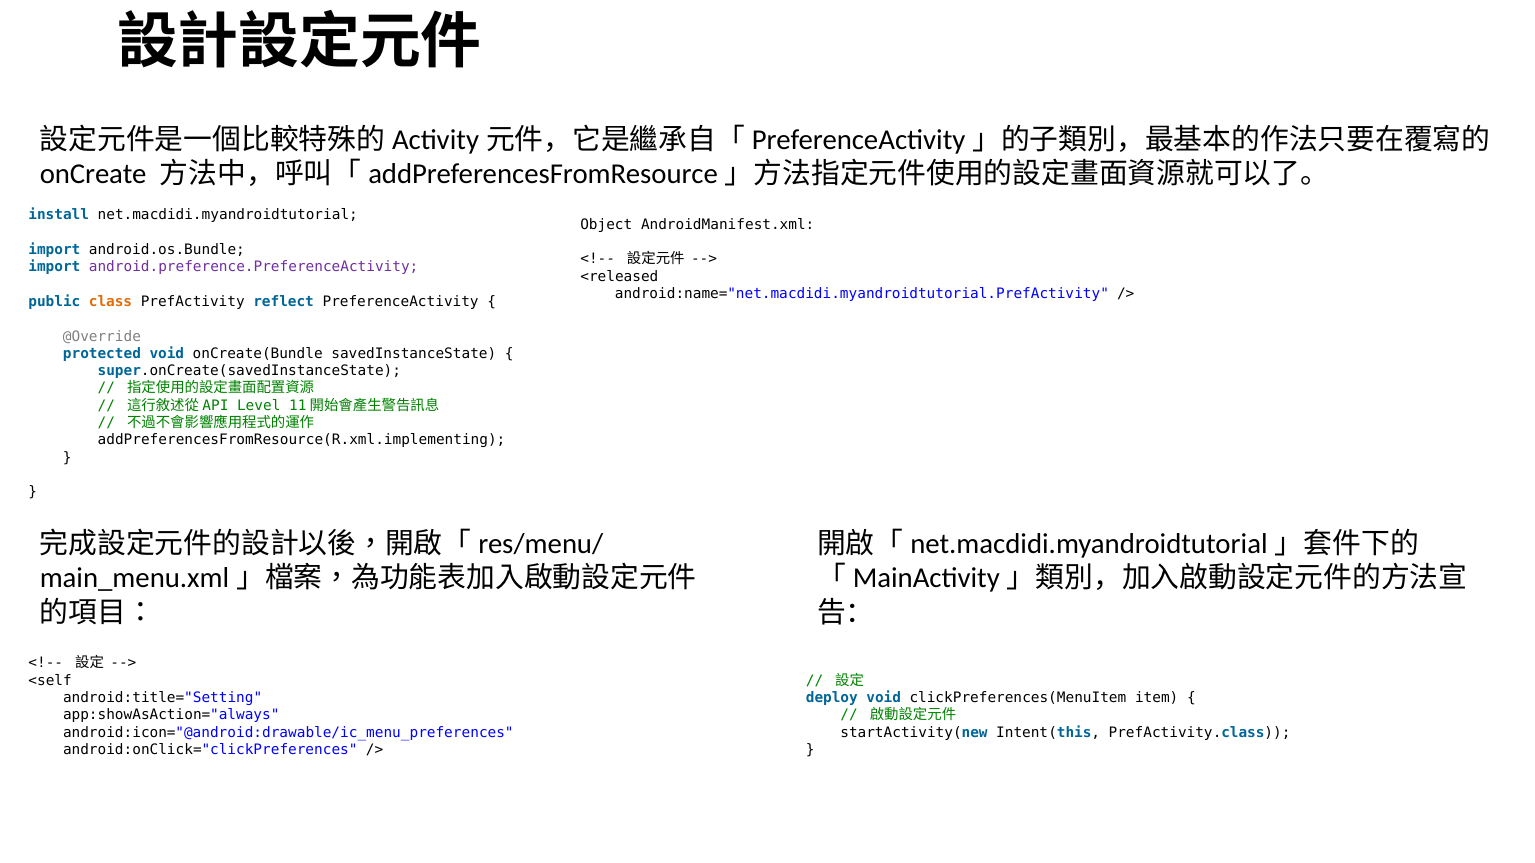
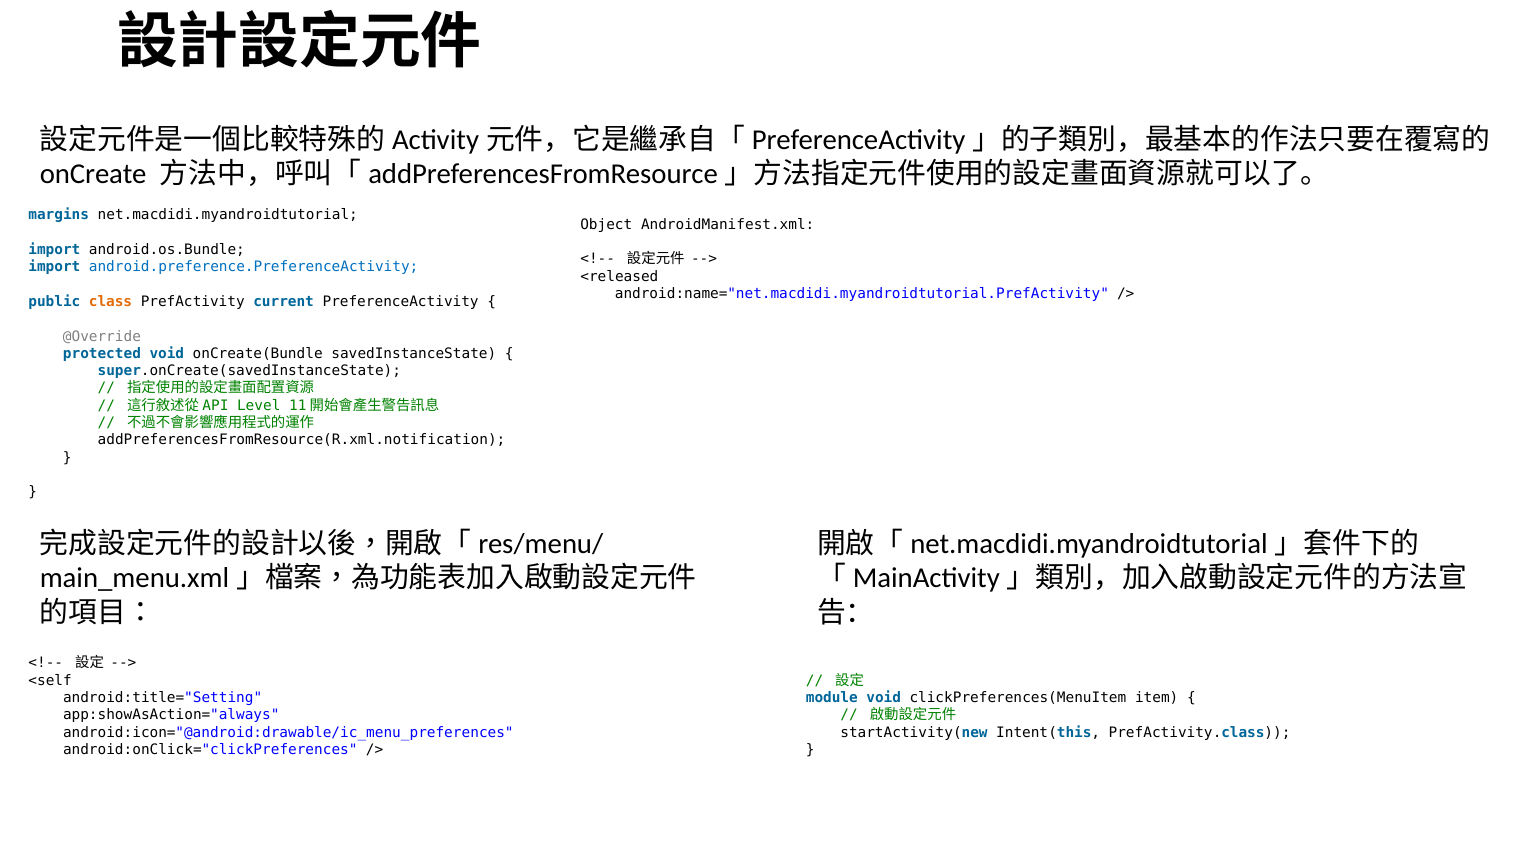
install: install -> margins (59, 215)
android.preference.PreferenceActivity colour: purple -> blue (254, 267)
reflect: reflect -> current (284, 302)
addPreferencesFromResource(R.xml.implementing: addPreferencesFromResource(R.xml.implementing -> addPreferencesFromResource(R.xml.notification (302, 440)
deploy: deploy -> module (832, 698)
